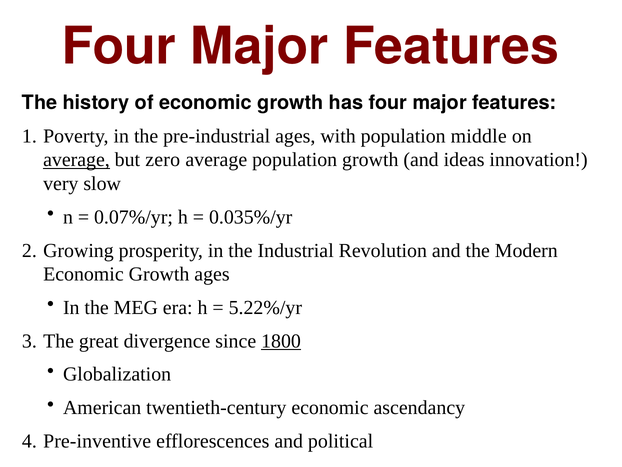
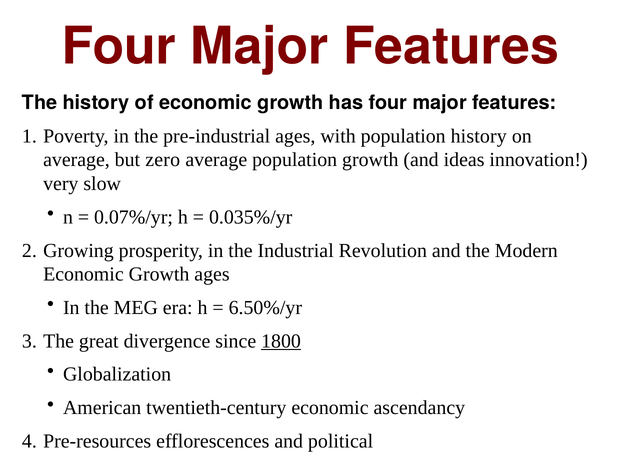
population middle: middle -> history (479, 136)
average underline: present -> none (76, 160)
5.22%/yr: 5.22%/yr -> 6.50%/yr (265, 307)
Pre-inventive: Pre-inventive -> Pre-resources (97, 441)
